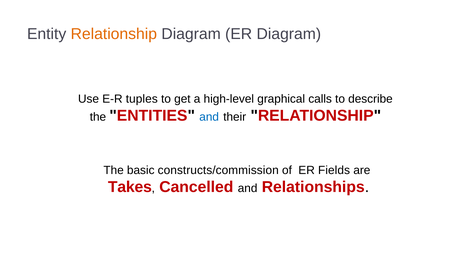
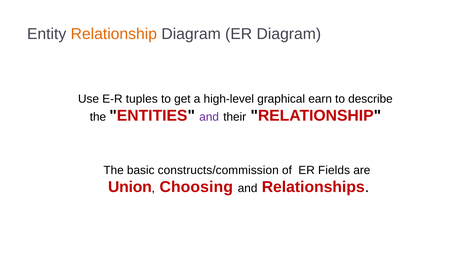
calls: calls -> earn (320, 99)
and colour: blue -> purple (209, 117)
Takes: Takes -> Union (130, 187)
Cancelled: Cancelled -> Choosing (196, 187)
